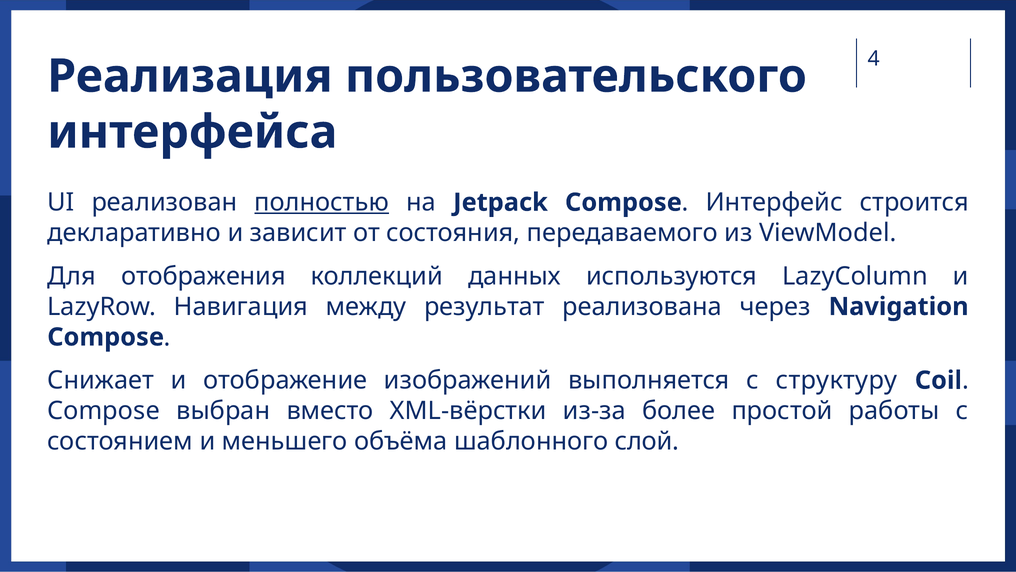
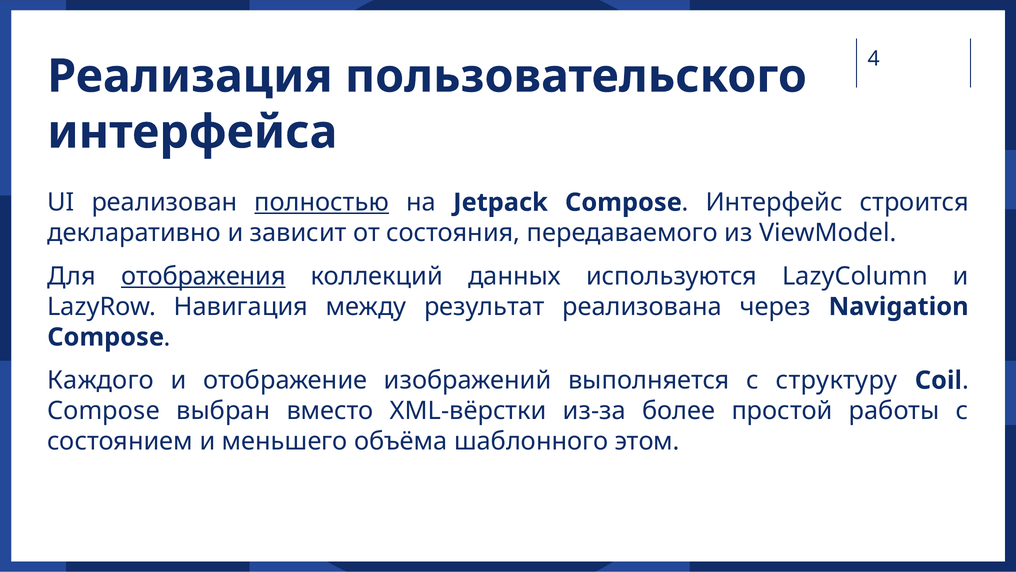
отображения underline: none -> present (203, 276)
Снижает: Снижает -> Каждого (101, 380)
слой: слой -> этом (647, 441)
